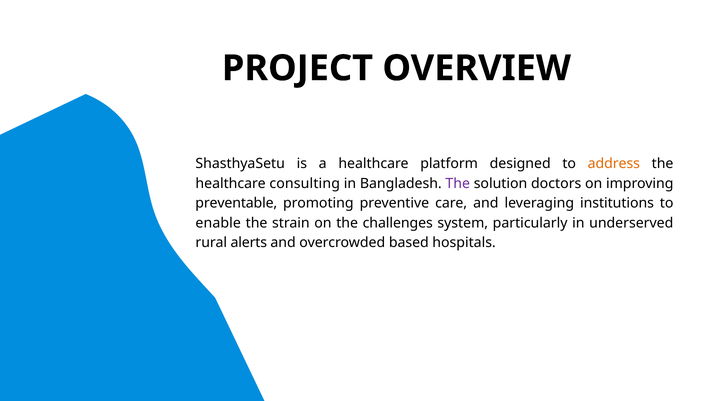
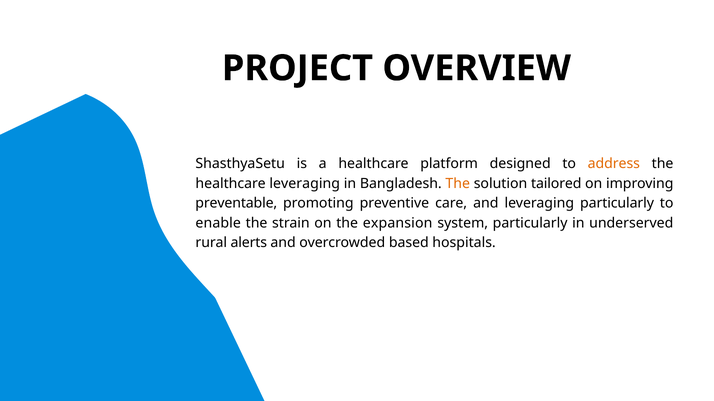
healthcare consulting: consulting -> leveraging (305, 184)
The colour: purple -> orange (458, 184)
doctors: doctors -> tailored (556, 184)
leveraging institutions: institutions -> particularly (617, 203)
challenges: challenges -> expansion (398, 223)
